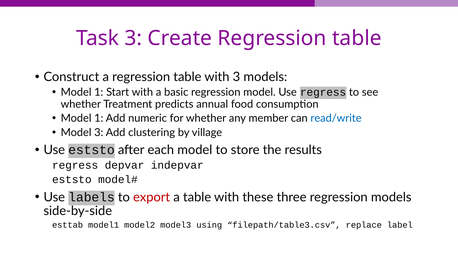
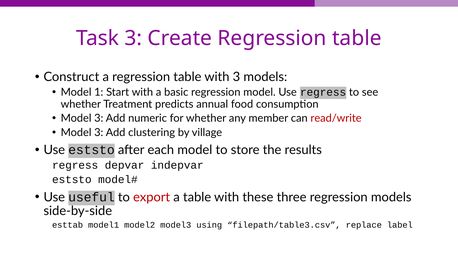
1: 1 -> 3 (99, 119)
read/write colour: blue -> red (336, 119)
labels: labels -> useful (91, 198)
